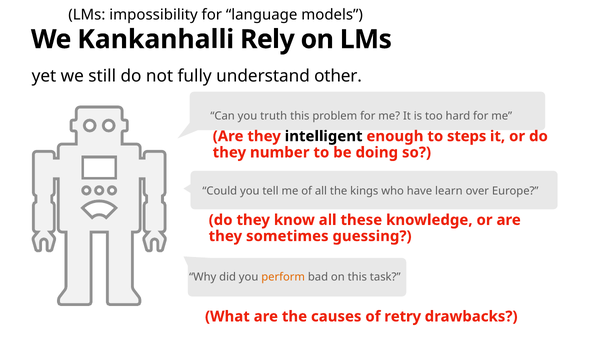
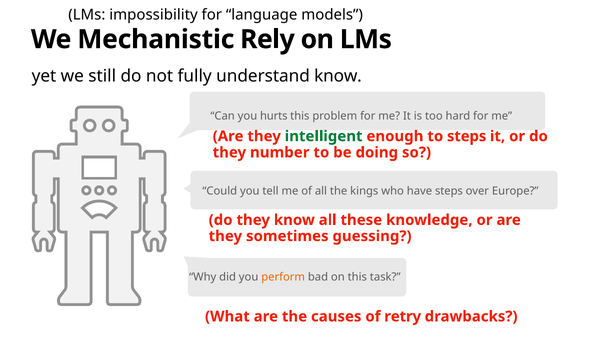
Kankanhalli: Kankanhalli -> Mechanistic (156, 39)
understand other: other -> know (338, 76)
truth: truth -> hurts (274, 116)
intelligent colour: black -> green (324, 136)
have learn: learn -> steps (449, 191)
